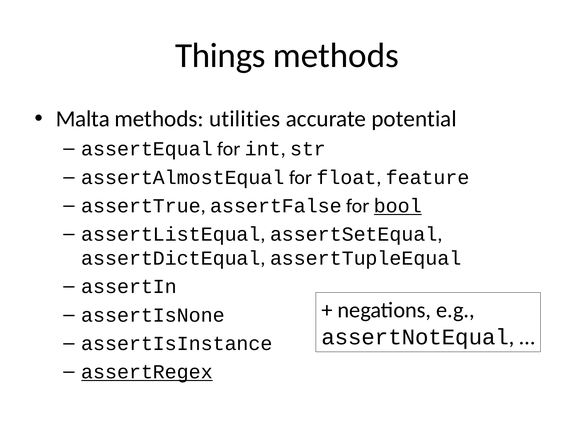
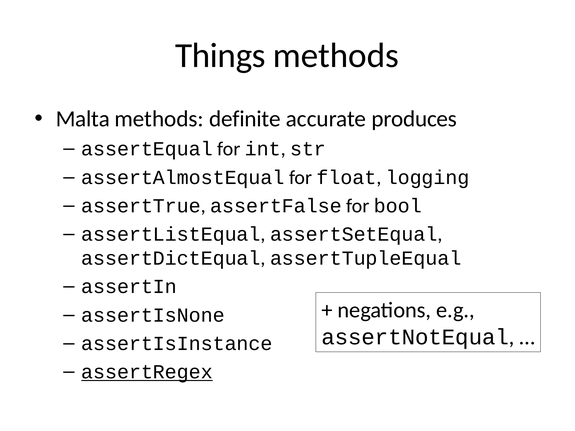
utilities: utilities -> definite (245, 119)
potential: potential -> produces (414, 119)
feature: feature -> logging (428, 178)
bool underline: present -> none (398, 206)
